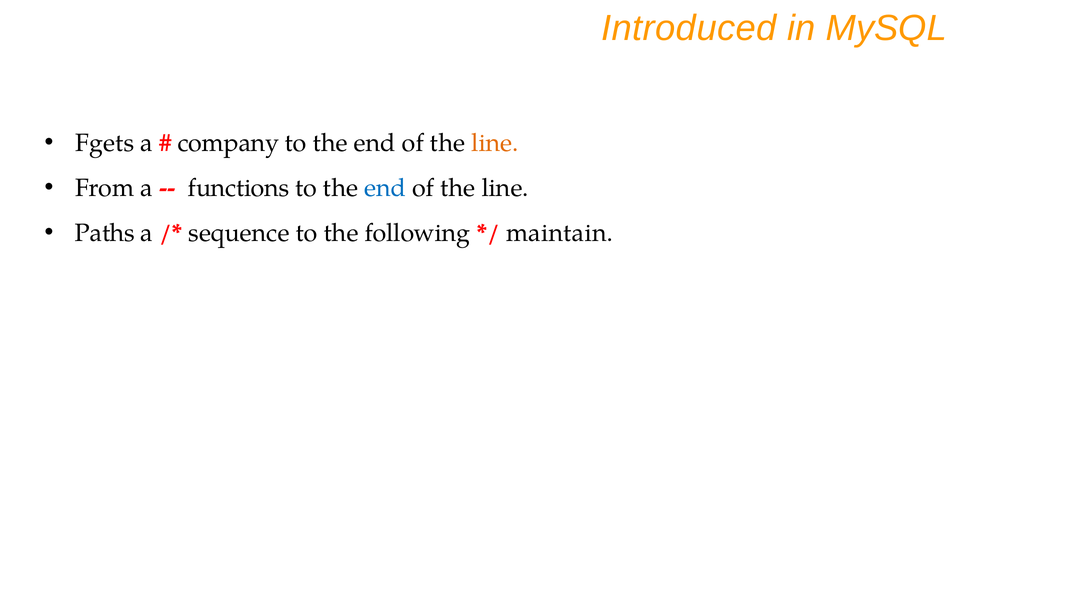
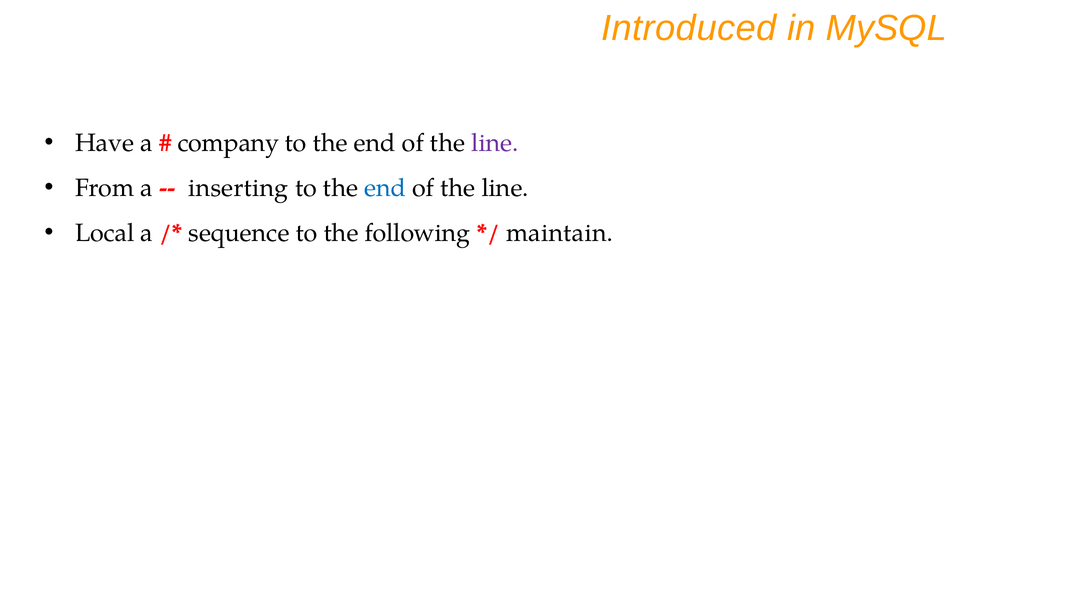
Fgets: Fgets -> Have (105, 143)
line colour: orange -> purple (495, 143)
functions: functions -> inserting (238, 188)
Paths: Paths -> Local (105, 233)
